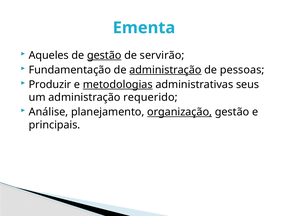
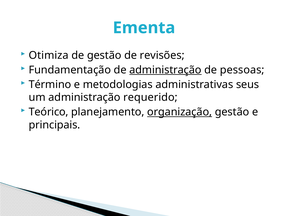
Aqueles: Aqueles -> Otimiza (49, 55)
gestão underline: present -> none (104, 55)
servirão: servirão -> revisões (162, 55)
Produzir: Produzir -> Término (50, 84)
metodologias underline: present -> none (118, 84)
Análise: Análise -> Teórico (49, 112)
